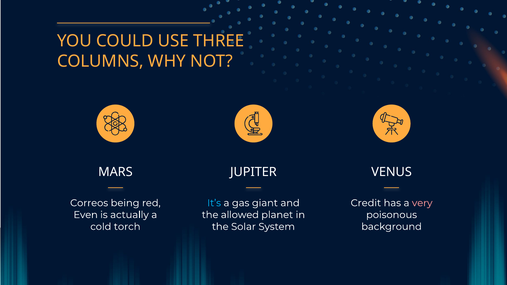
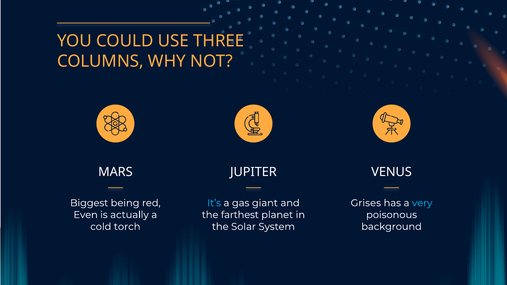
Correos: Correos -> Biggest (89, 203)
Credit: Credit -> Grises (366, 203)
very colour: pink -> light blue (422, 203)
allowed: allowed -> farthest (240, 215)
